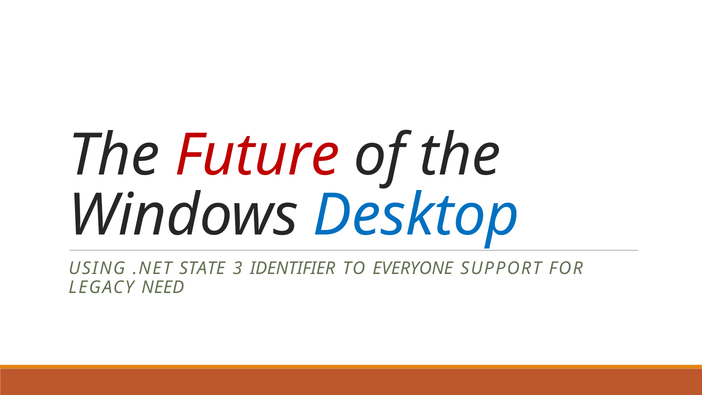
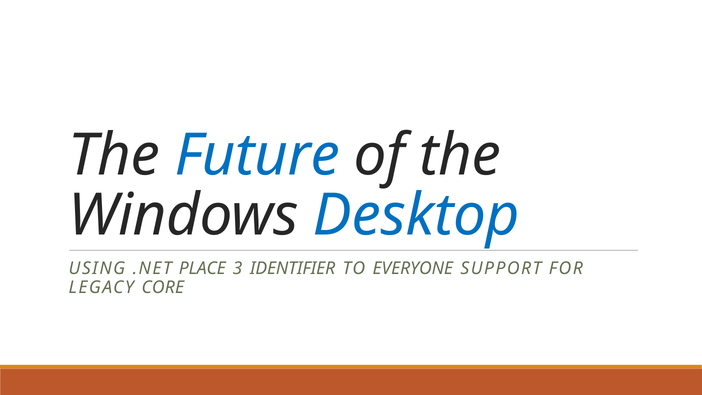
Future colour: red -> blue (257, 155)
STATE: STATE -> PLACE (202, 269)
NEED: NEED -> CORE (163, 288)
